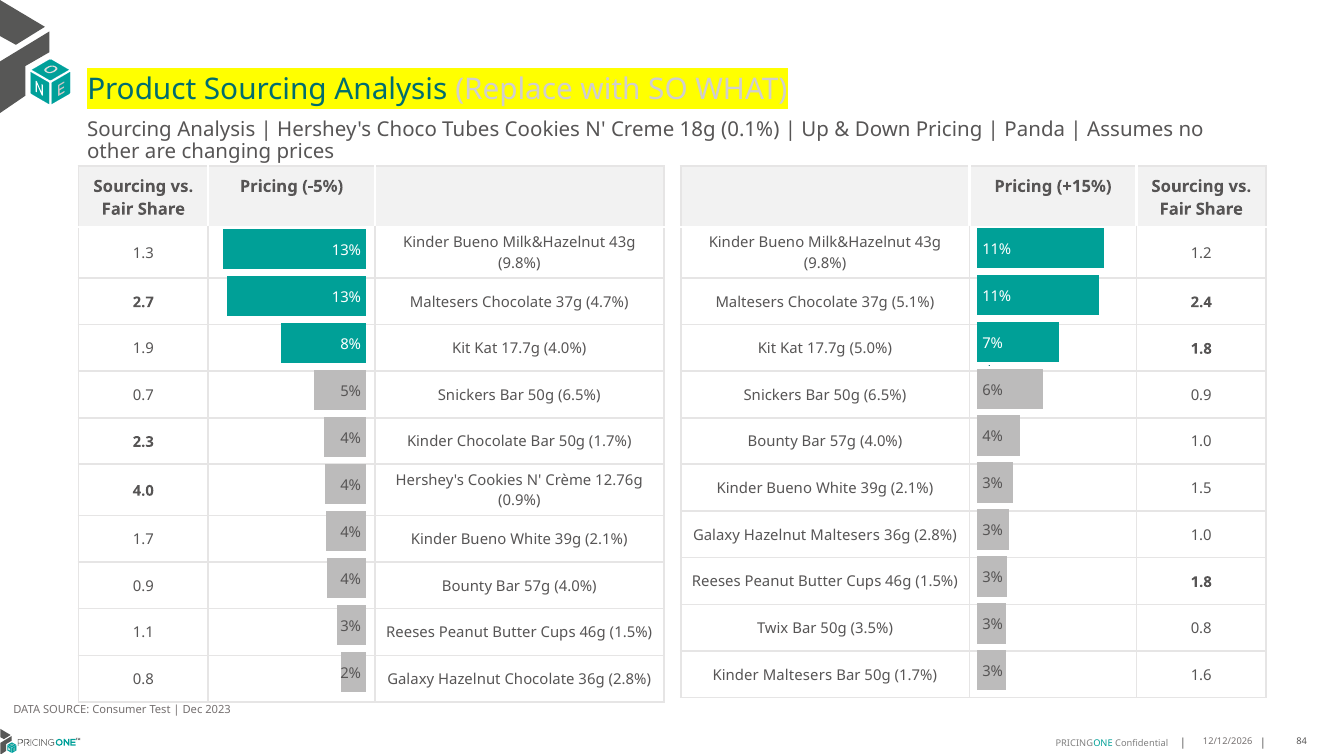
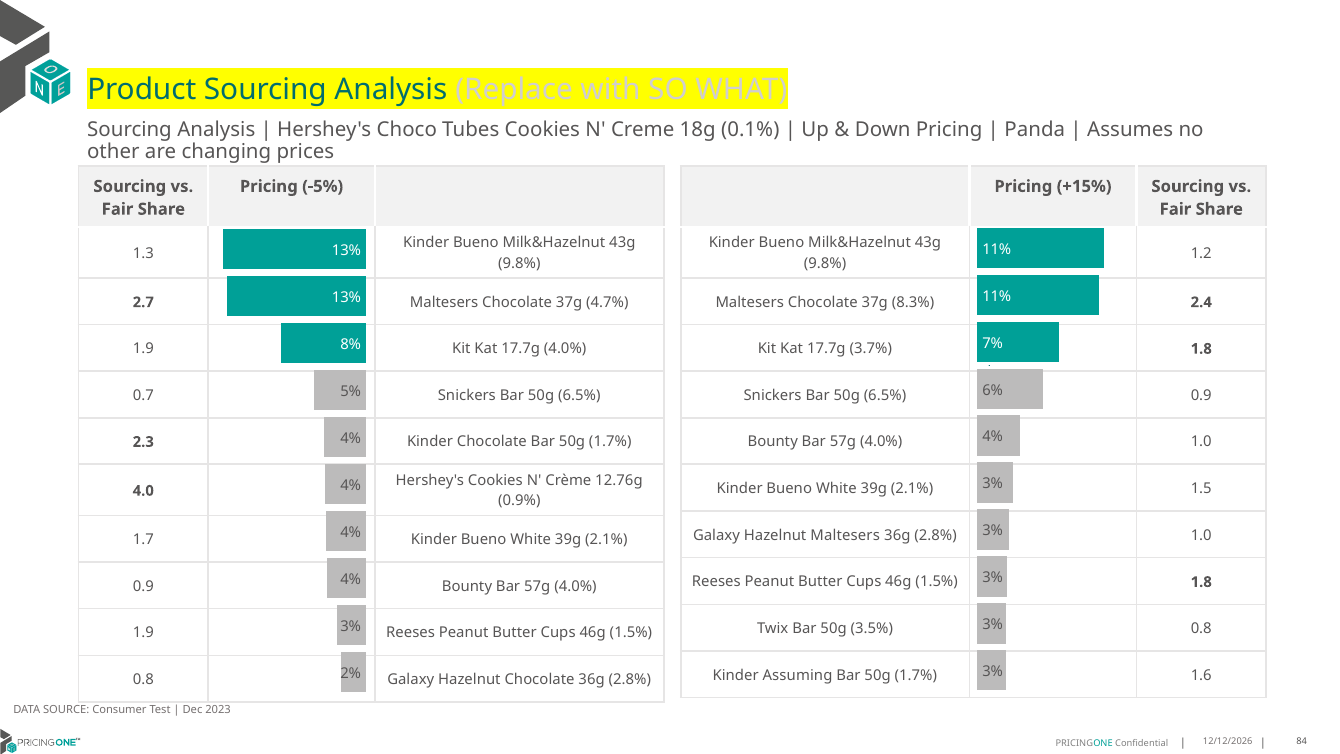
5.1%: 5.1% -> 8.3% (913, 302)
5.0%: 5.0% -> 3.7% (871, 349)
1.1: 1.1 -> 1.9 (143, 633)
Kinder Maltesers: Maltesers -> Assuming (798, 675)
